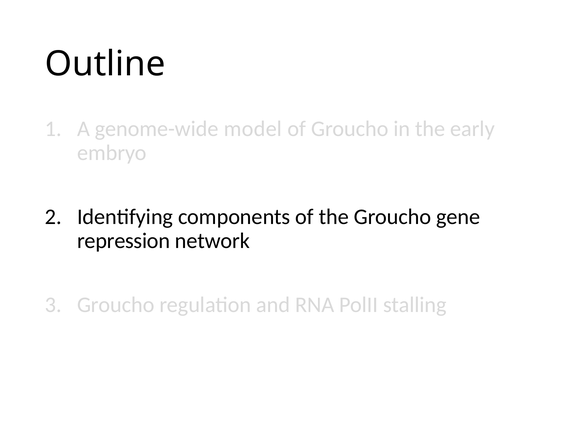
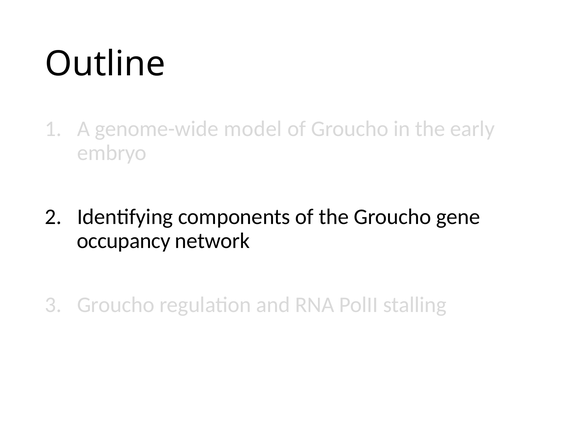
repression: repression -> occupancy (124, 241)
